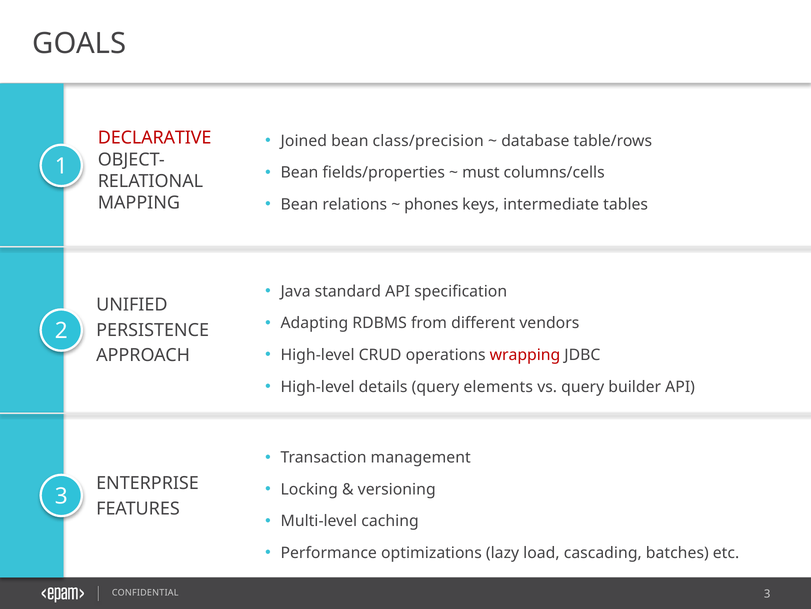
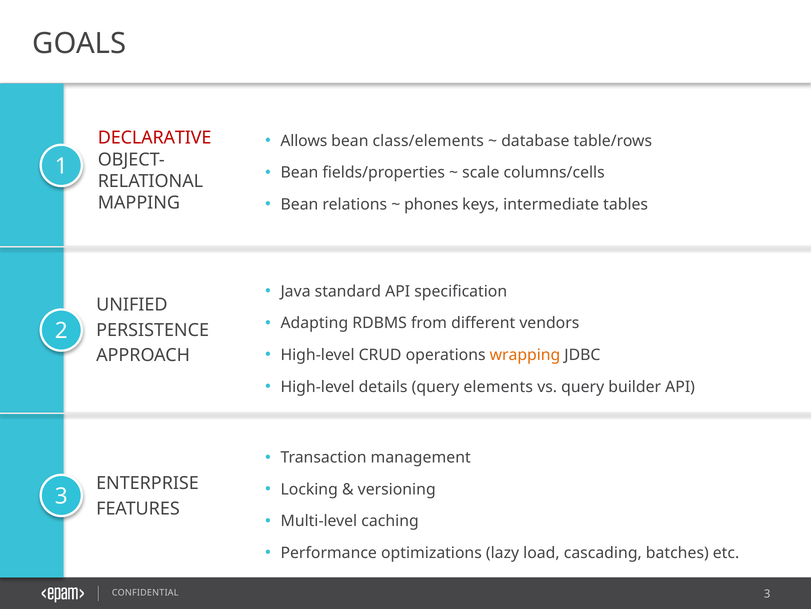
Joined: Joined -> Allows (304, 141)
class/precision: class/precision -> class/elements (428, 141)
must: must -> scale (481, 173)
wrapping colour: red -> orange (525, 355)
